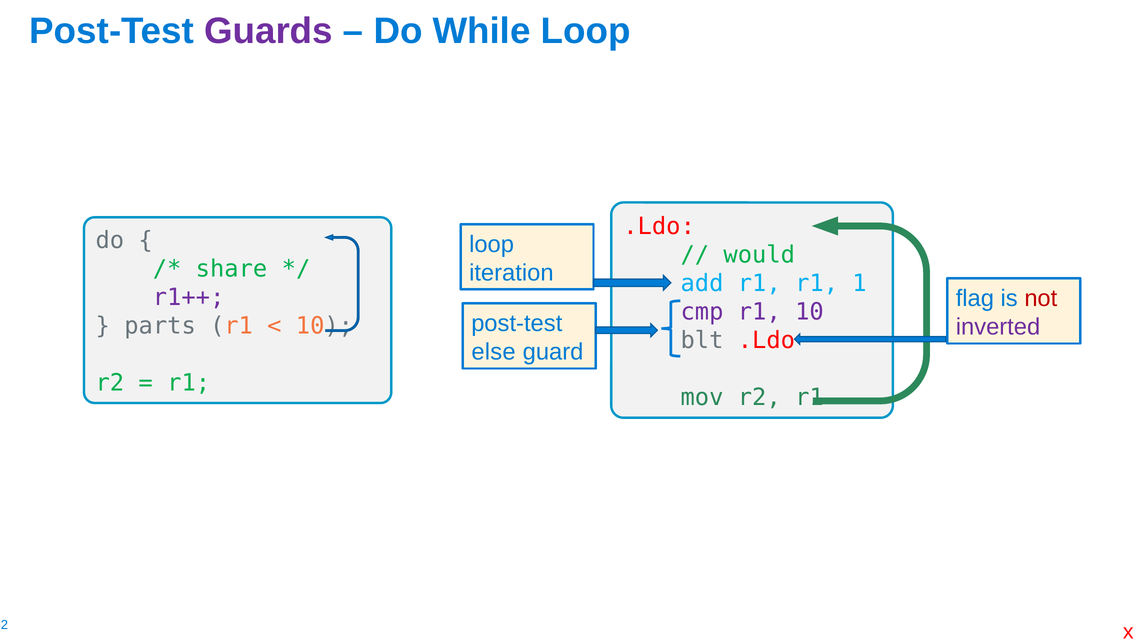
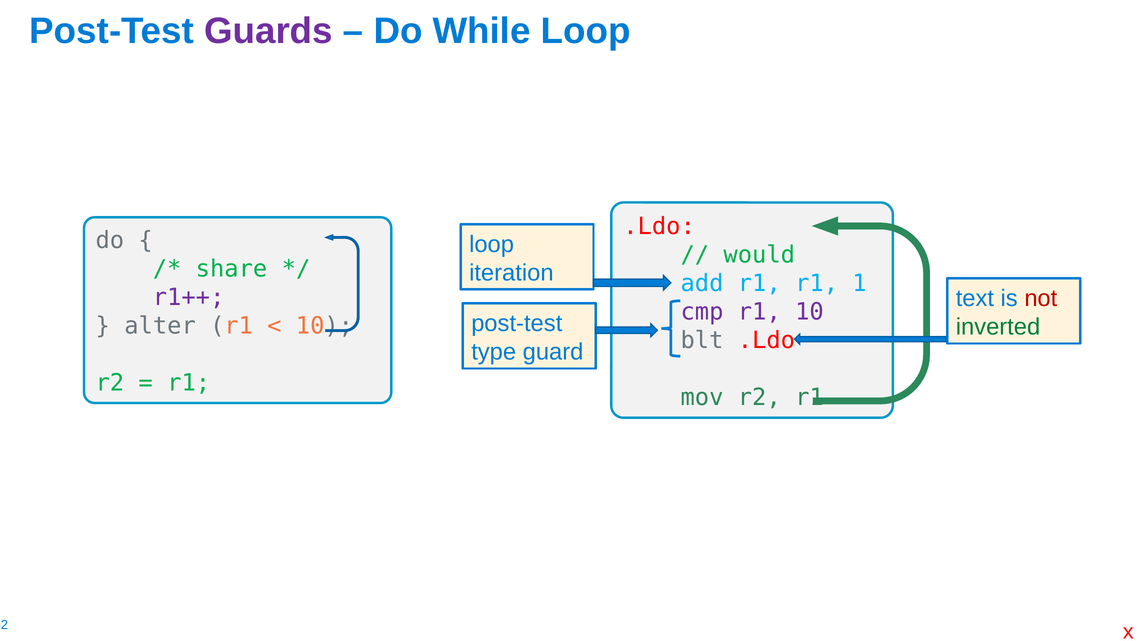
flag: flag -> text (975, 298)
parts: parts -> alter (160, 326)
inverted colour: purple -> green (998, 327)
else: else -> type (494, 352)
